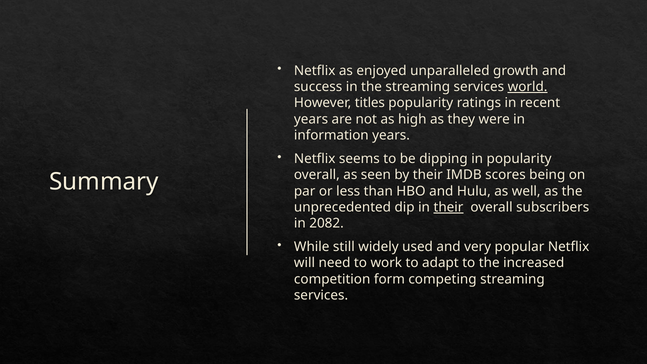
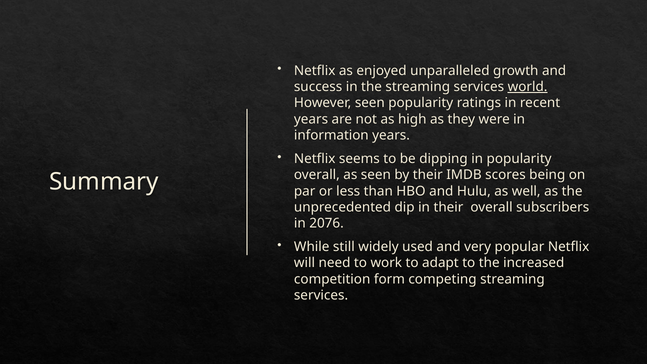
However titles: titles -> seen (370, 103)
their underline: present -> none (448, 207)
2082: 2082 -> 2076 (327, 223)
